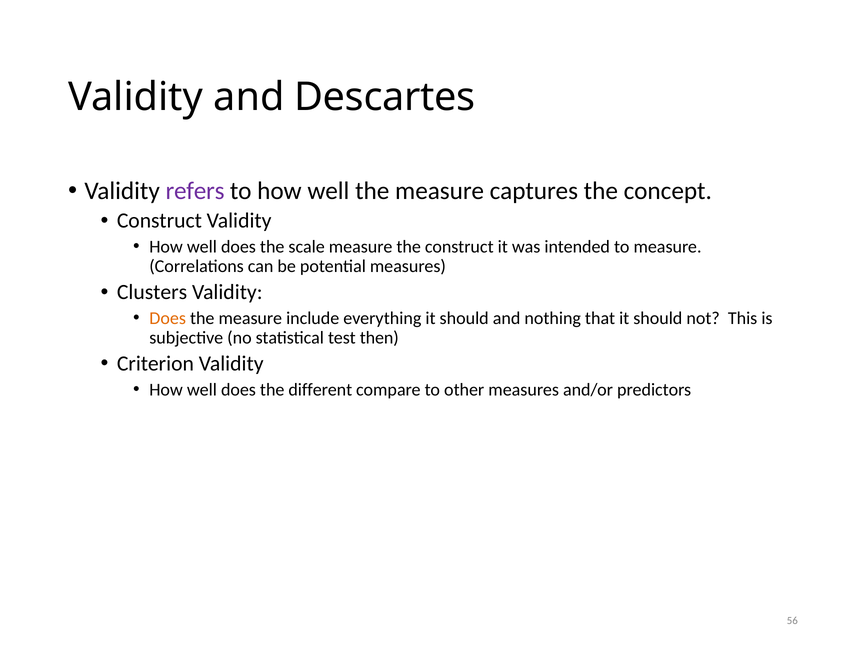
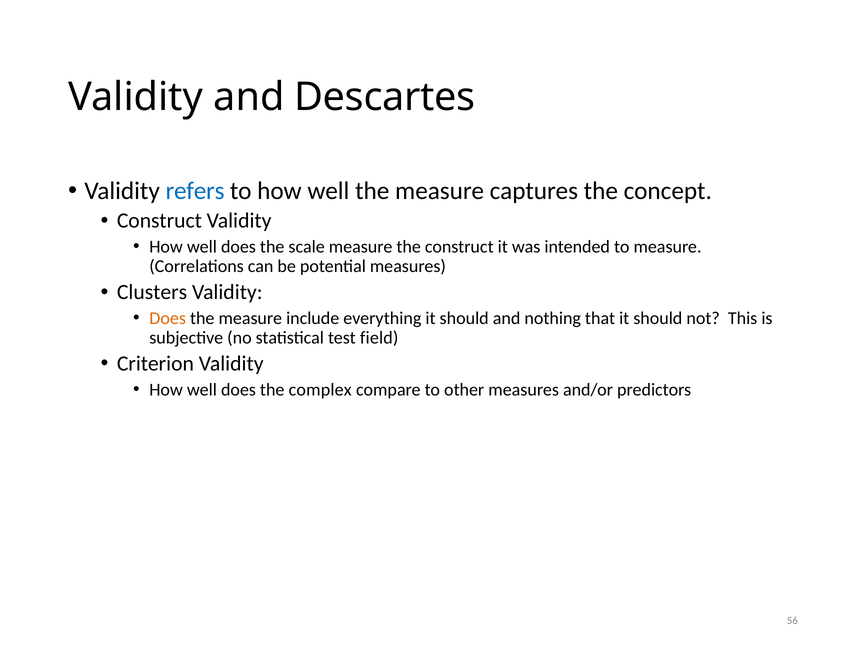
refers colour: purple -> blue (195, 191)
then: then -> field (379, 337)
different: different -> complex (320, 389)
